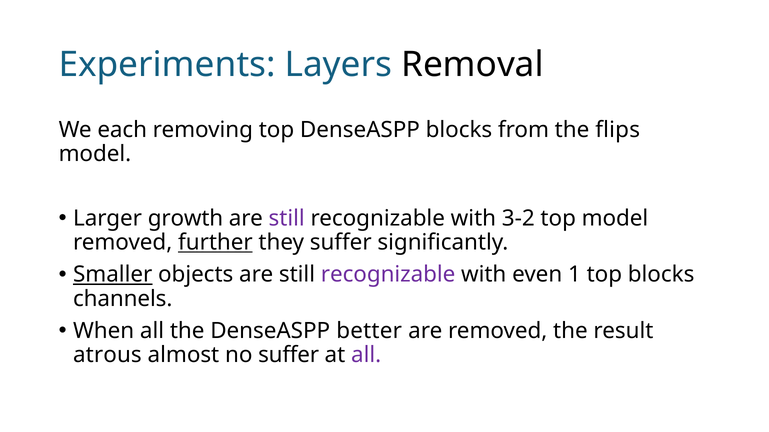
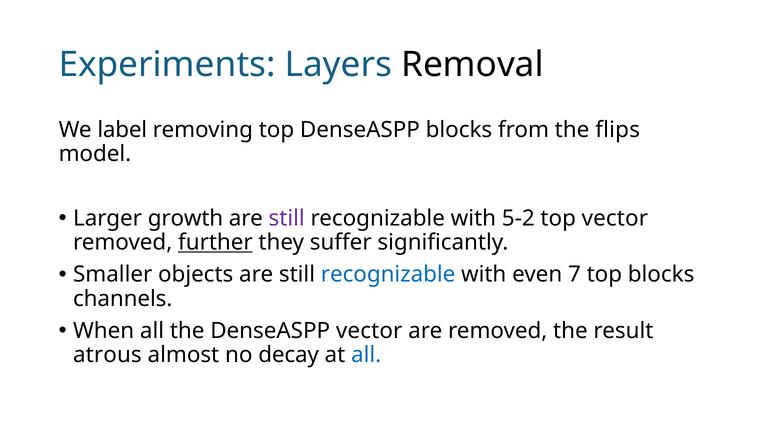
each: each -> label (122, 130)
3-2: 3-2 -> 5-2 (518, 219)
top model: model -> vector (615, 219)
Smaller underline: present -> none (113, 275)
recognizable colour: purple -> blue (388, 275)
1: 1 -> 7 (574, 275)
DenseASPP better: better -> vector (369, 331)
no suffer: suffer -> decay (289, 355)
all colour: purple -> blue (366, 355)
